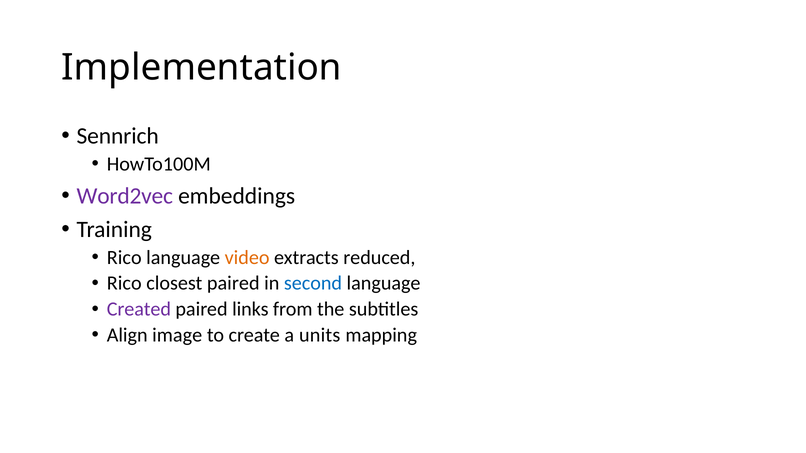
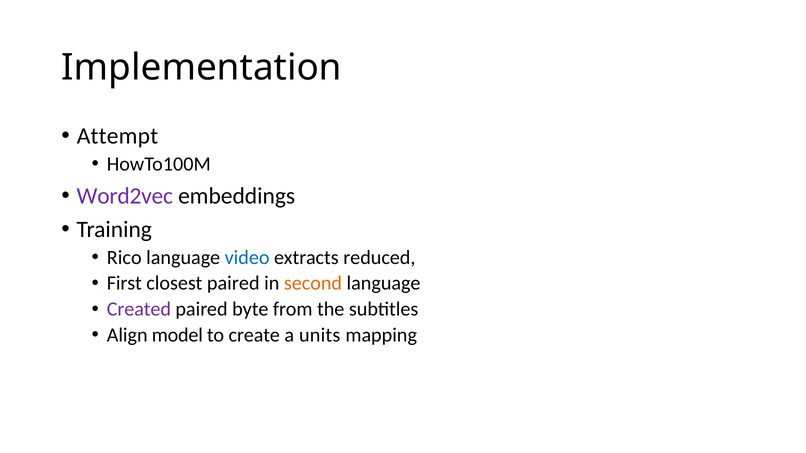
Sennrich: Sennrich -> Attempt (117, 136)
video colour: orange -> blue (247, 258)
Rico: Rico -> First (124, 284)
second colour: blue -> orange (313, 284)
links: links -> byte (250, 309)
image: image -> model (177, 335)
